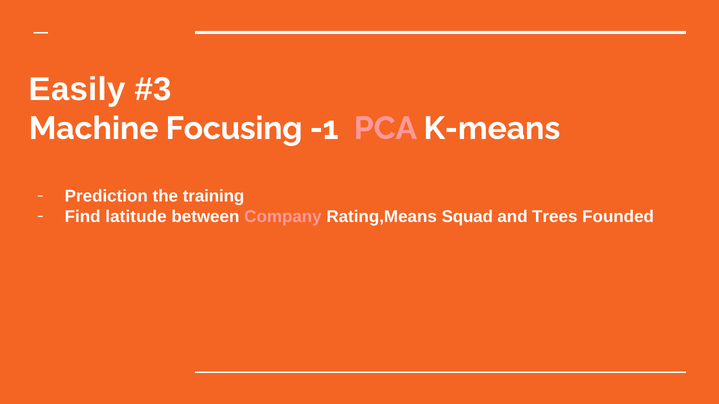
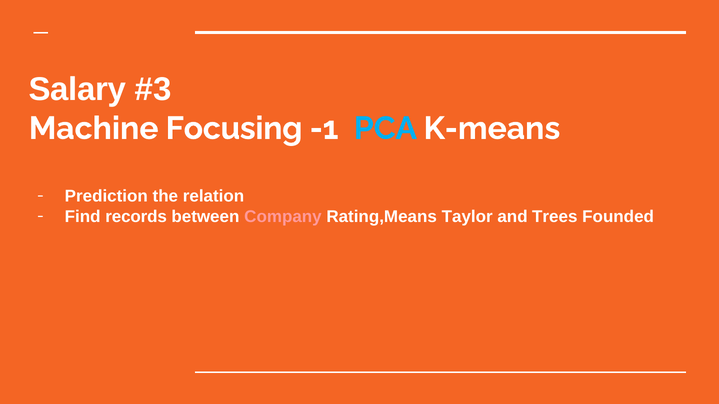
Easily: Easily -> Salary (77, 90)
PCA colour: pink -> light blue (385, 128)
training: training -> relation (214, 196)
latitude: latitude -> records (136, 217)
Squad: Squad -> Taylor (467, 217)
